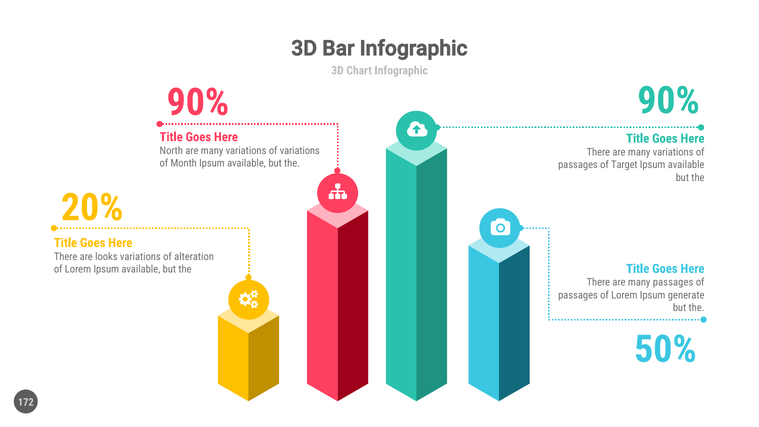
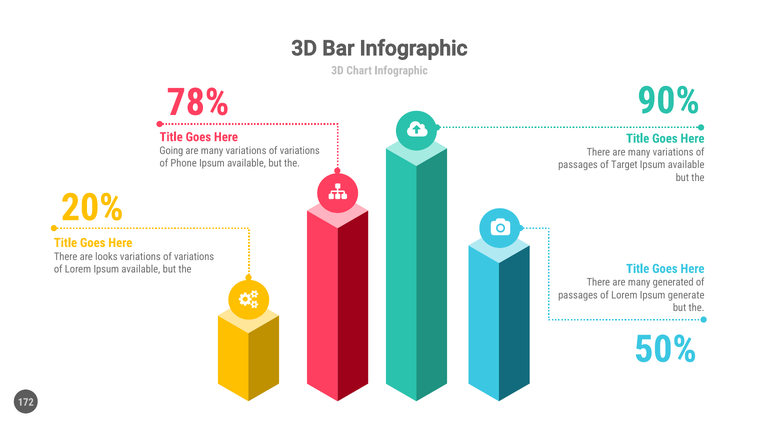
90%: 90% -> 78% (198, 102)
North: North -> Going (171, 151)
Month: Month -> Phone (184, 163)
alteration: alteration -> variations (194, 257)
many passages: passages -> generated (673, 282)
